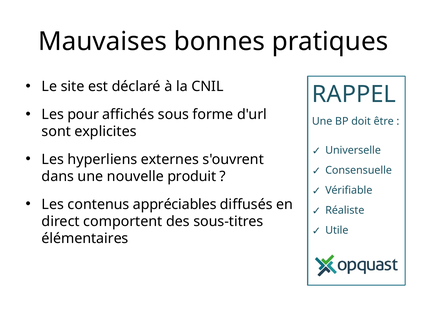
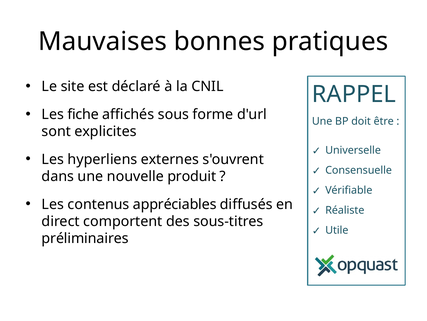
pour: pour -> fiche (83, 114)
élémentaires: élémentaires -> préliminaires (85, 238)
